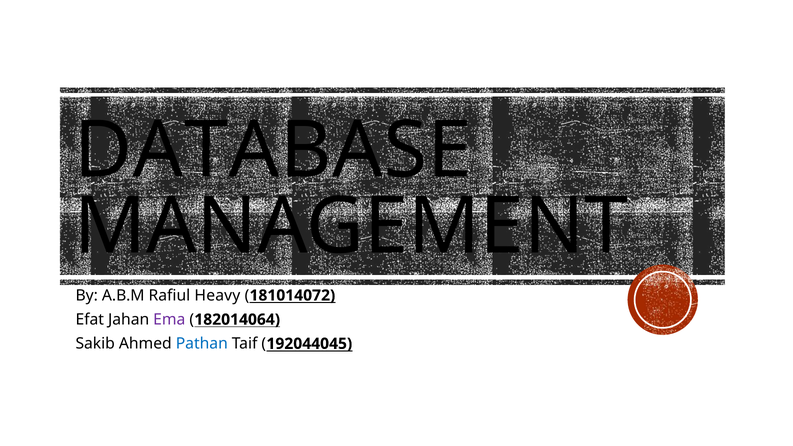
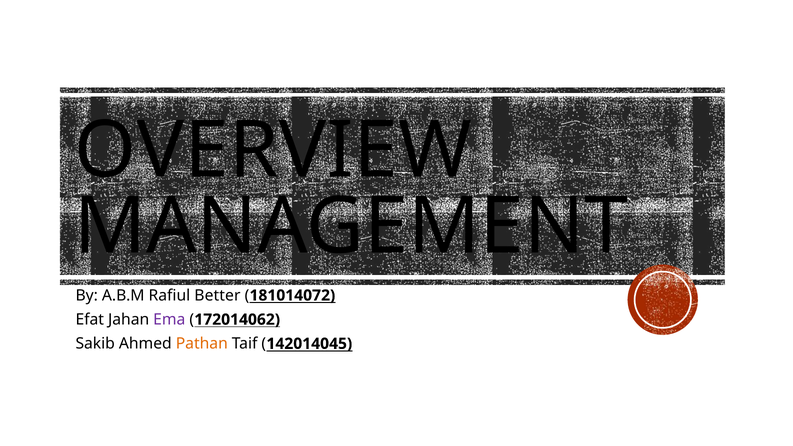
DATABASE: DATABASE -> OVERVIEW (273, 150)
Heavy: Heavy -> Better (217, 295)
182014064: 182014064 -> 172014062 (237, 320)
Pathan colour: blue -> orange (202, 344)
192044045: 192044045 -> 142014045 (309, 344)
